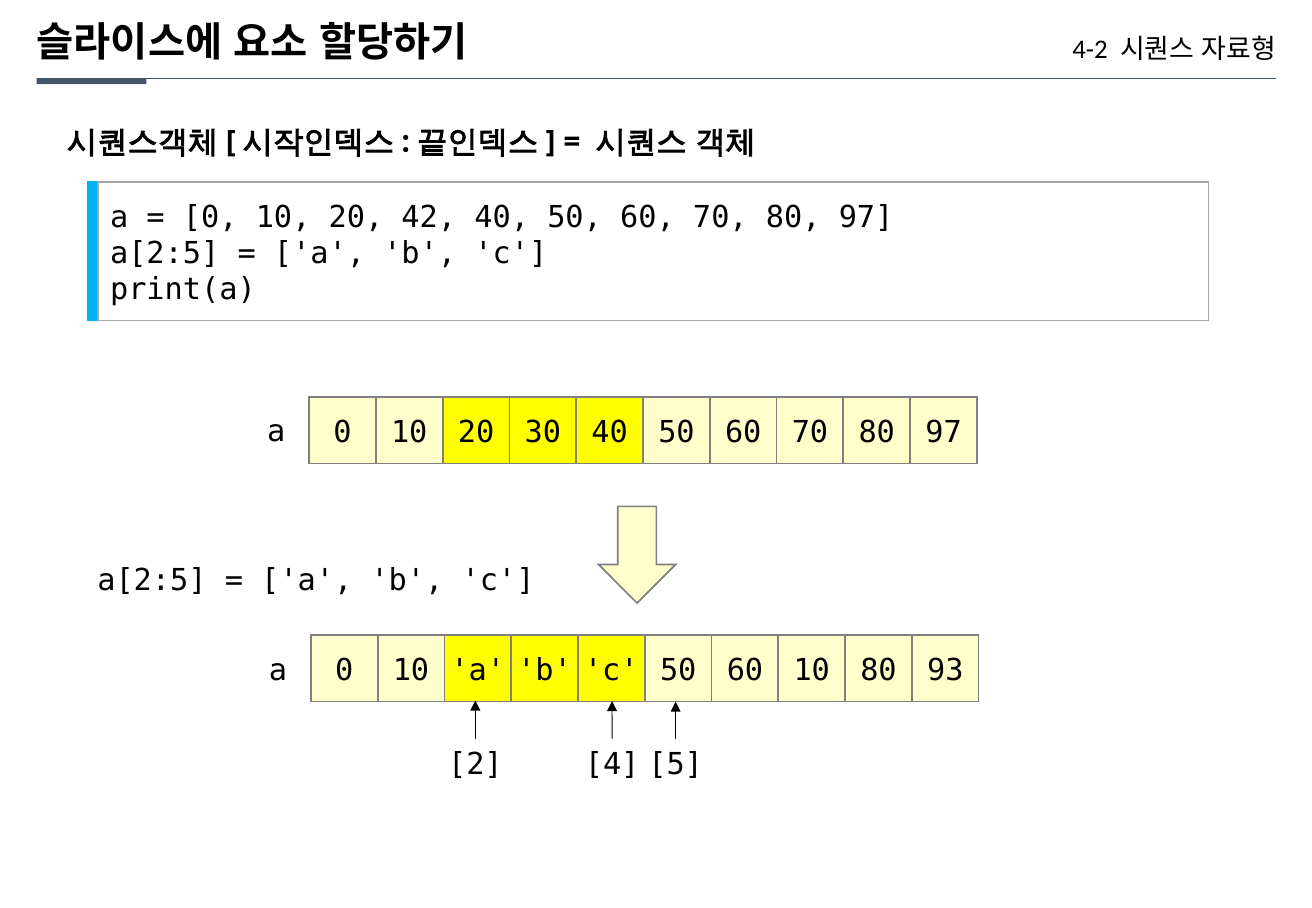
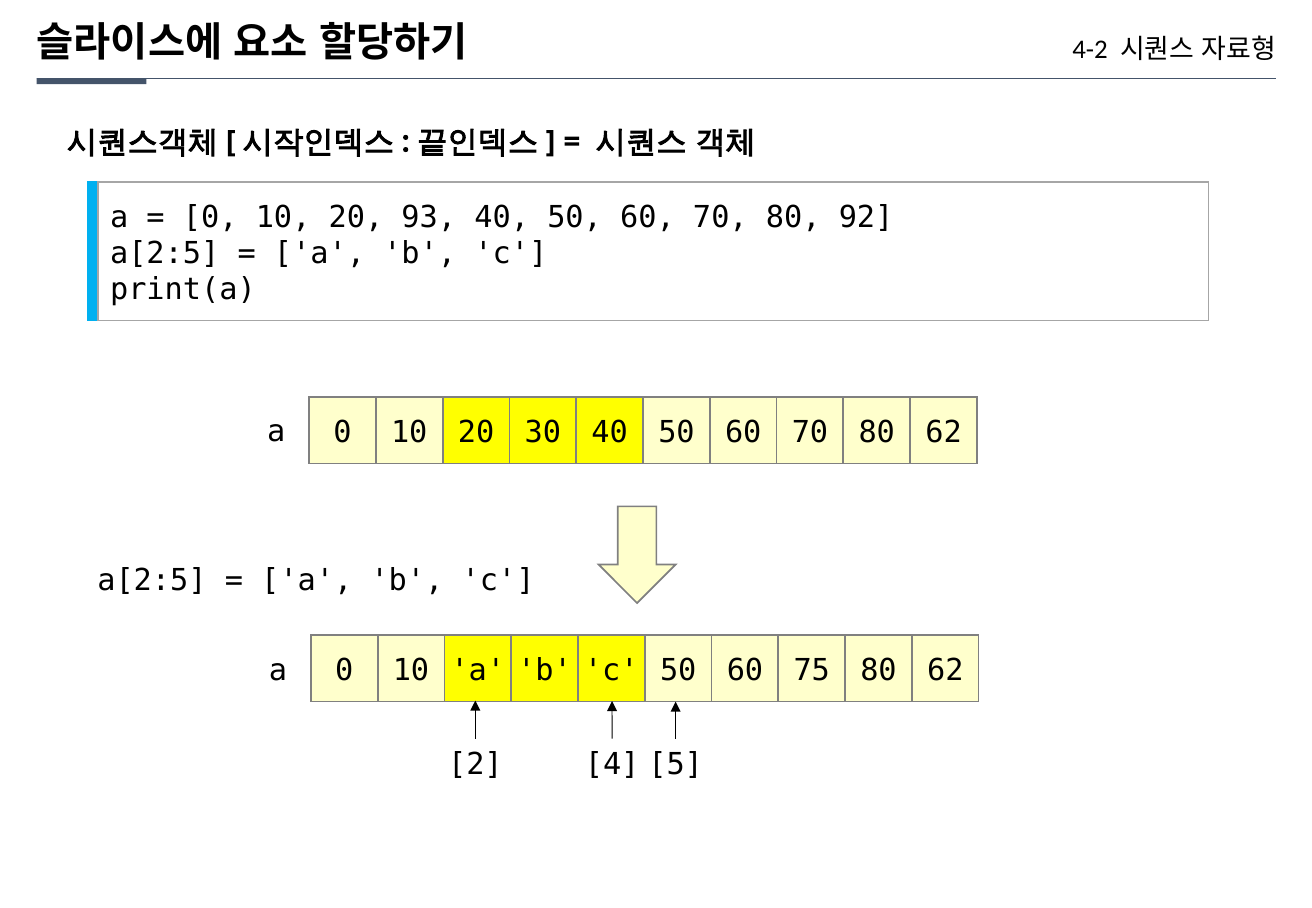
42: 42 -> 93 (429, 217)
97: 97 -> 92 (866, 217)
97: 97 -> 62 (944, 432)
60 10: 10 -> 75 (812, 671)
93: 93 -> 62 (945, 671)
